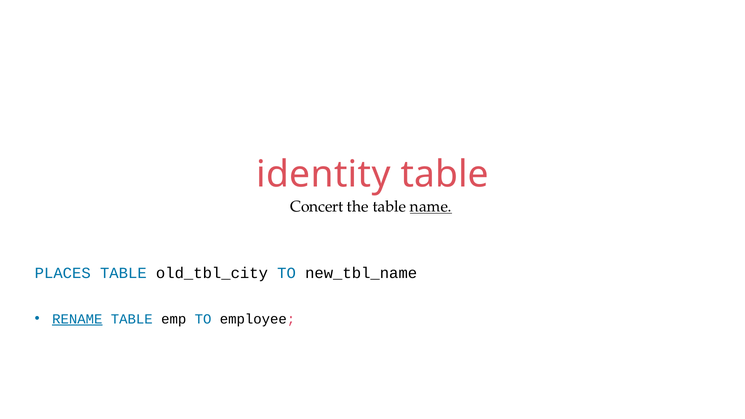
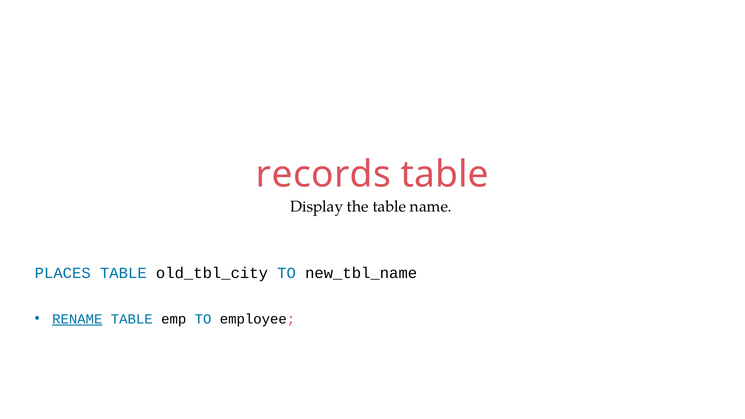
identity: identity -> records (323, 175)
Concert: Concert -> Display (317, 207)
name underline: present -> none (431, 207)
